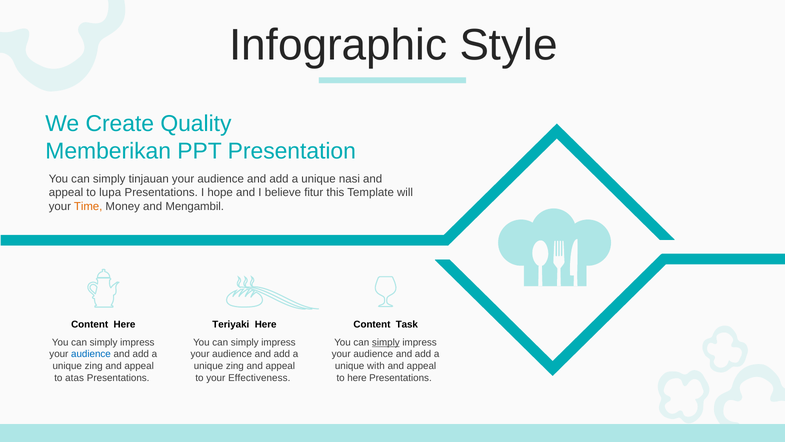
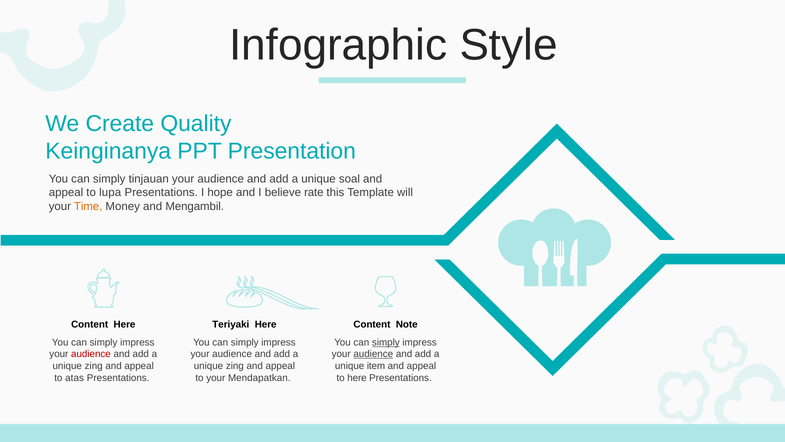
Memberikan: Memberikan -> Keinginanya (108, 151)
nasi: nasi -> soal (349, 179)
fitur: fitur -> rate (314, 192)
Task: Task -> Note (407, 324)
audience colour: blue -> red (91, 354)
audience underline: none -> present (373, 354)
with: with -> item (376, 366)
Effectiveness: Effectiveness -> Mendapatkan (259, 377)
